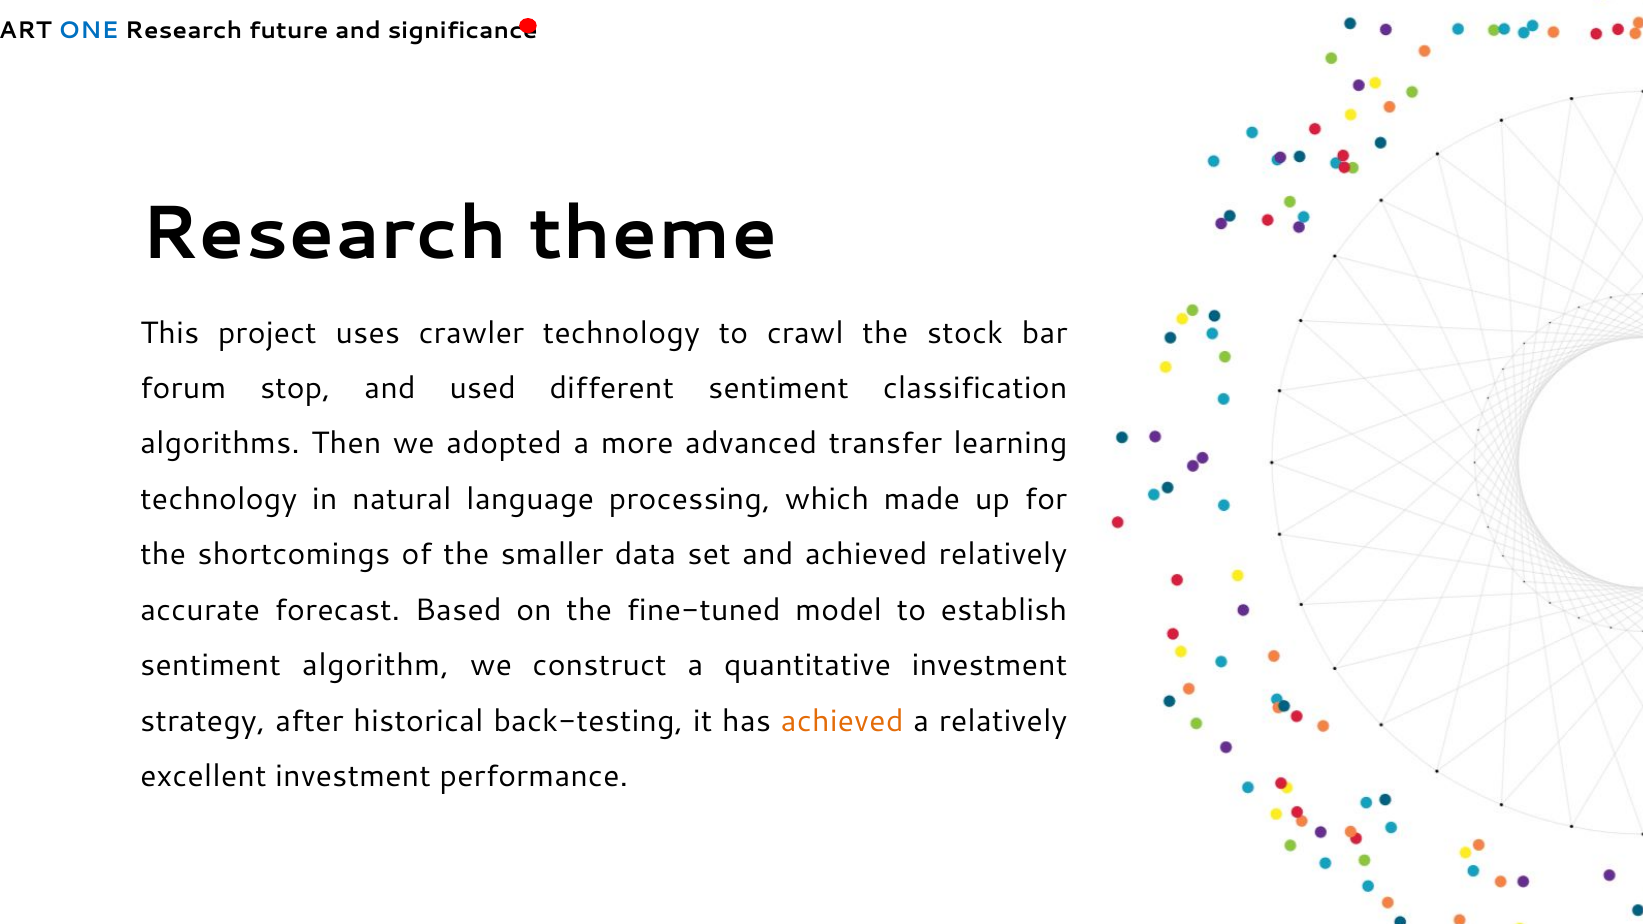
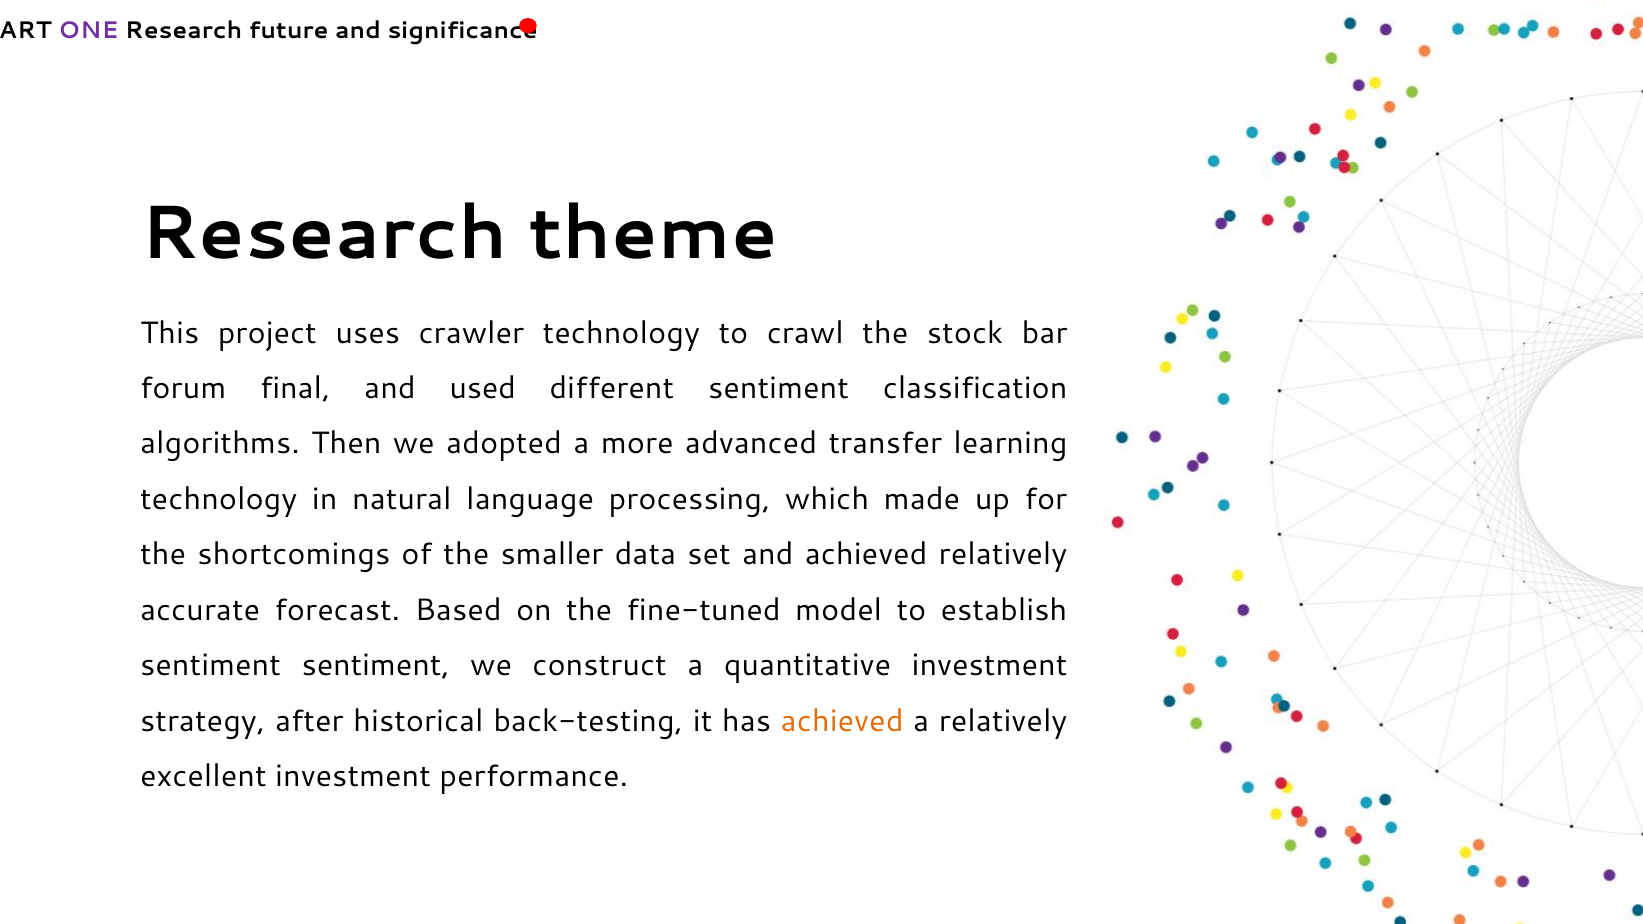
ONE colour: blue -> purple (88, 30)
stop: stop -> final (295, 388)
sentiment algorithm: algorithm -> sentiment (376, 666)
